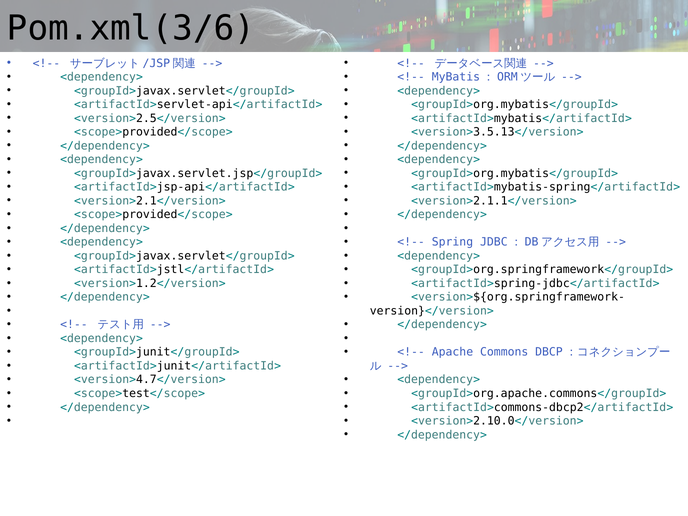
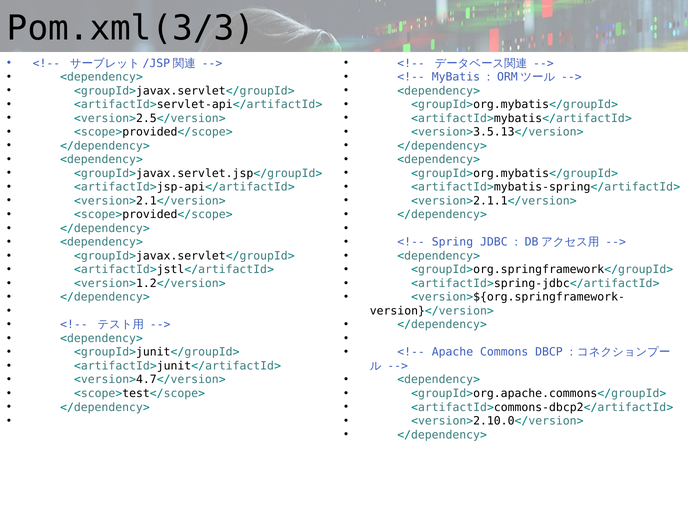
Pom.xml(3/6: Pom.xml(3/6 -> Pom.xml(3/3 (131, 28)
